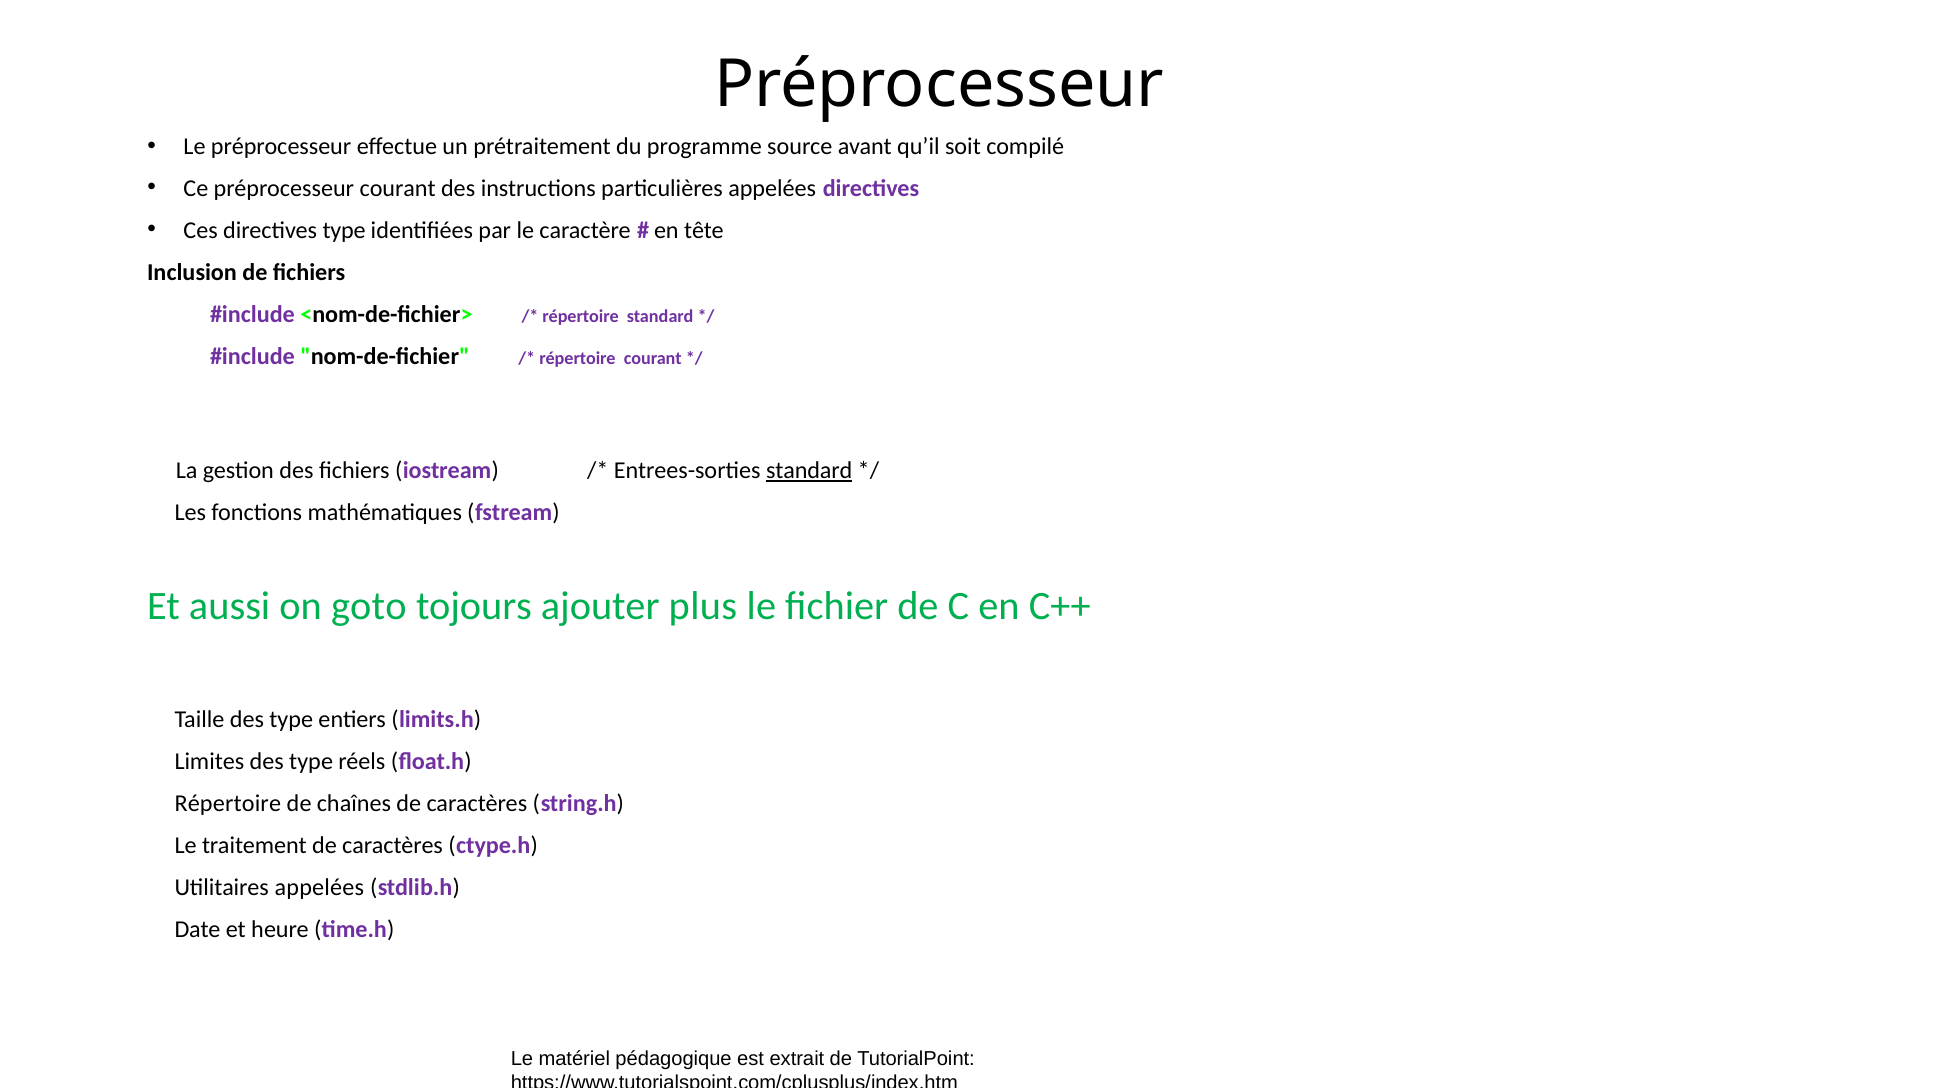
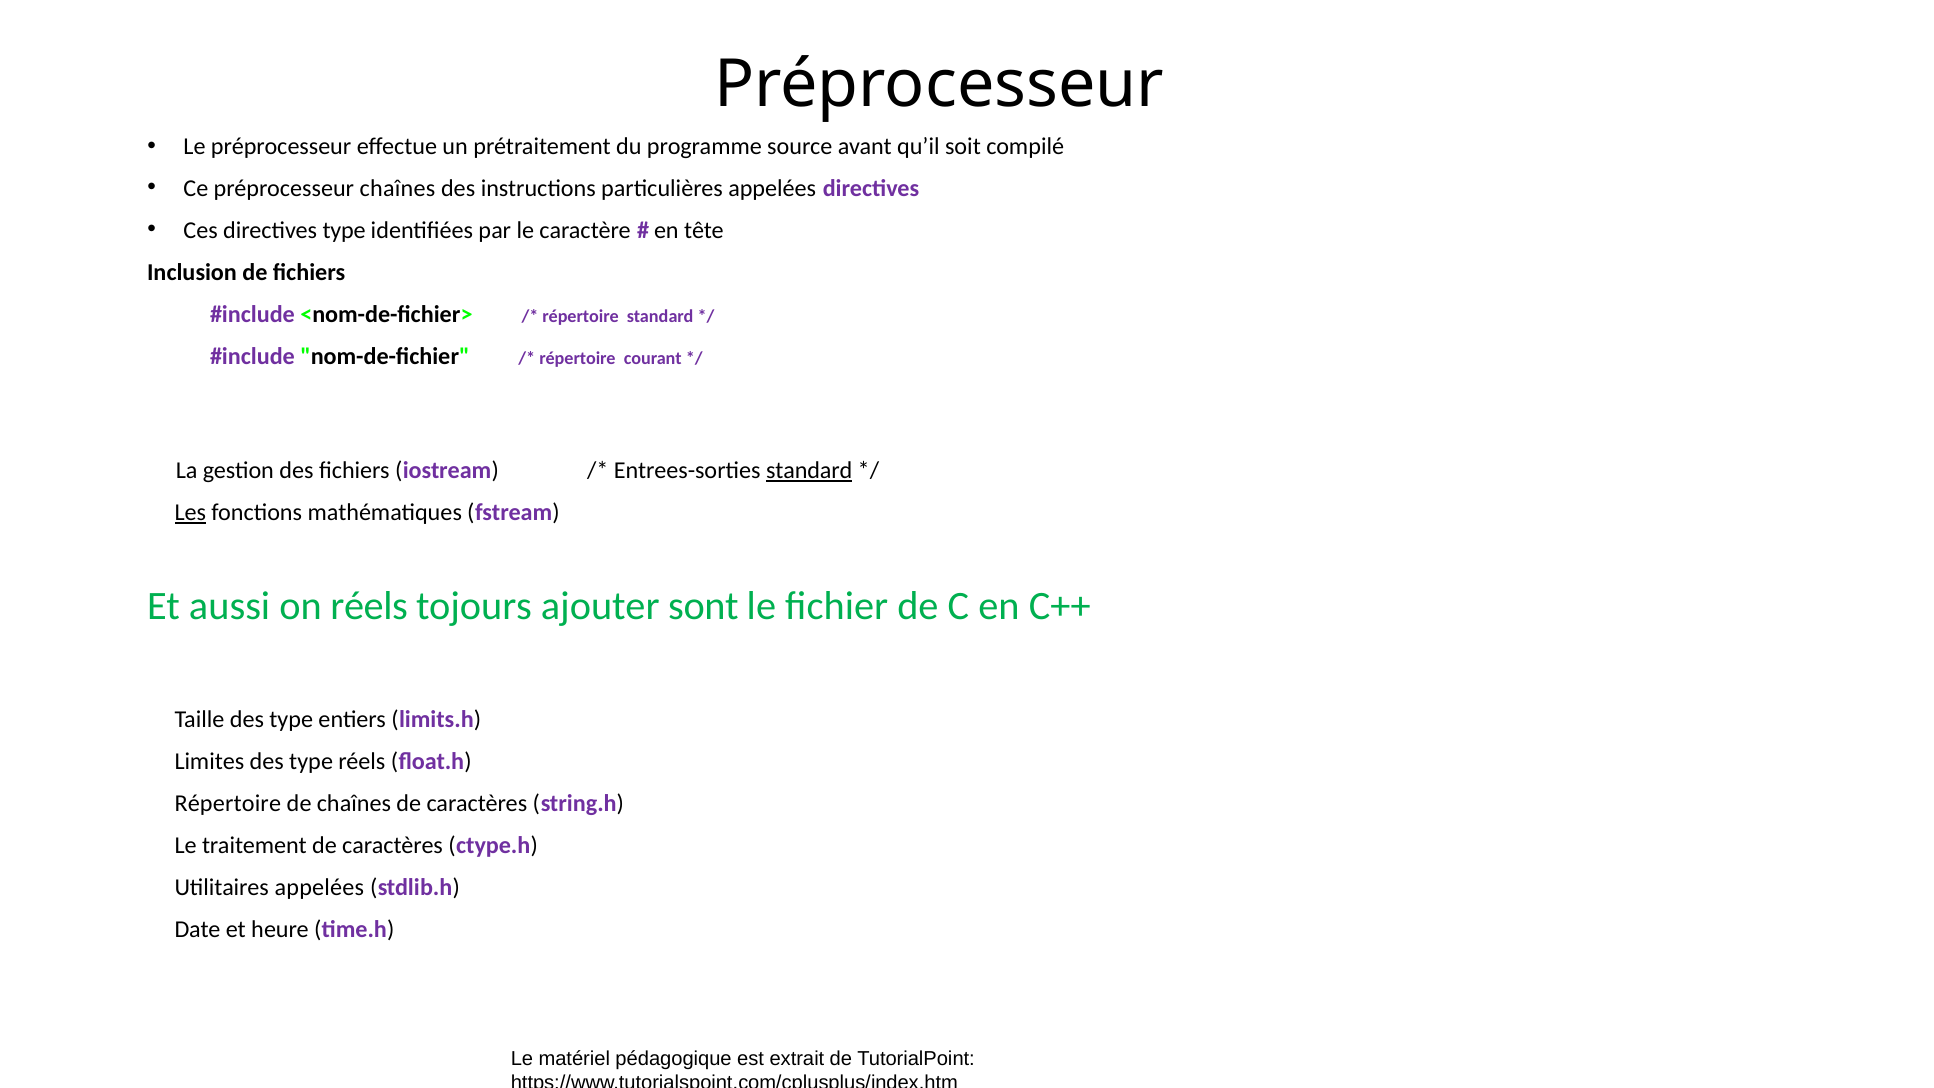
préprocesseur courant: courant -> chaînes (397, 189)
Les underline: none -> present (190, 512)
on goto: goto -> réels (369, 607)
plus: plus -> sont (703, 607)
